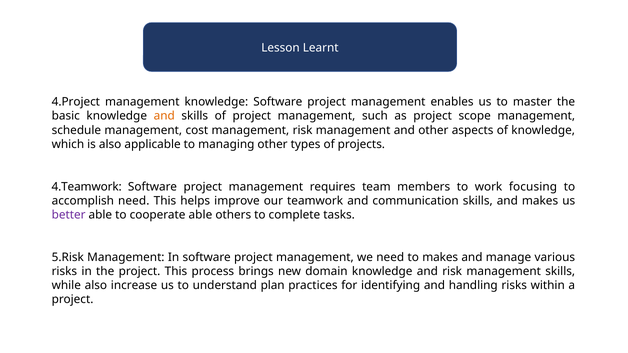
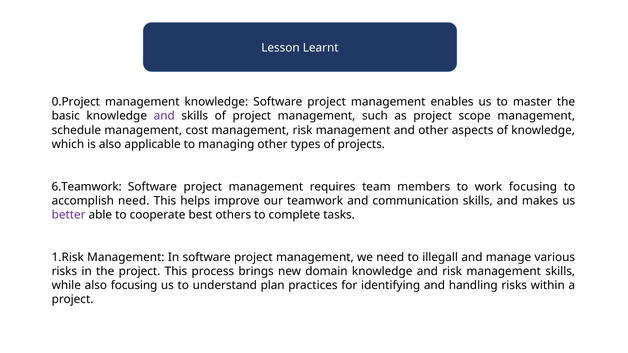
4.Project: 4.Project -> 0.Project (76, 102)
and colour: orange -> purple (164, 116)
4.Teamwork: 4.Teamwork -> 6.Teamwork (87, 187)
cooperate able: able -> best (200, 215)
5.Risk: 5.Risk -> 1.Risk (68, 257)
to makes: makes -> illegall (440, 257)
also increase: increase -> focusing (134, 286)
